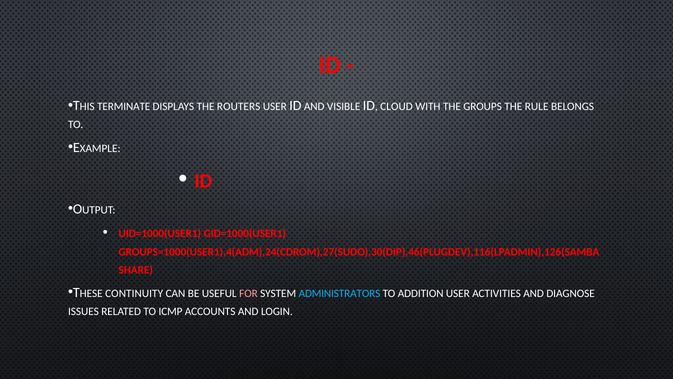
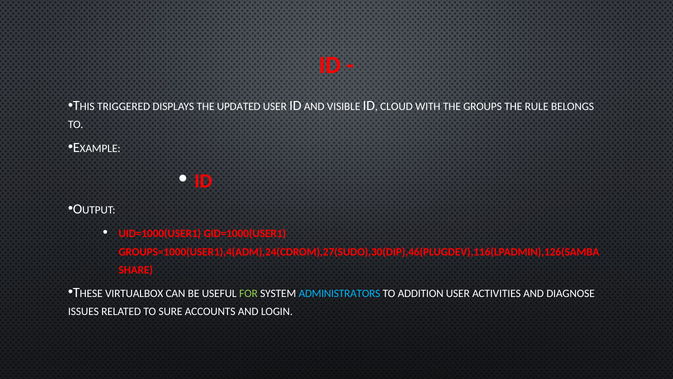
TERMINATE: TERMINATE -> TRIGGERED (124, 107)
ROUTERS: ROUTERS -> UPDATED (239, 107)
CONTINUITY: CONTINUITY -> VIRTUALBOX (134, 293)
FOR colour: pink -> light green (248, 293)
ICMP: ICMP -> SURE (170, 311)
